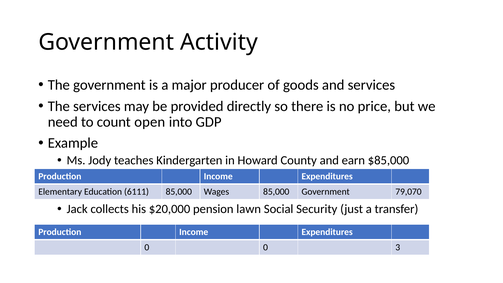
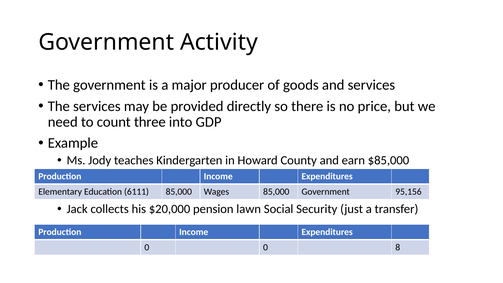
open: open -> three (150, 122)
79,070: 79,070 -> 95,156 (408, 192)
3: 3 -> 8 (398, 247)
